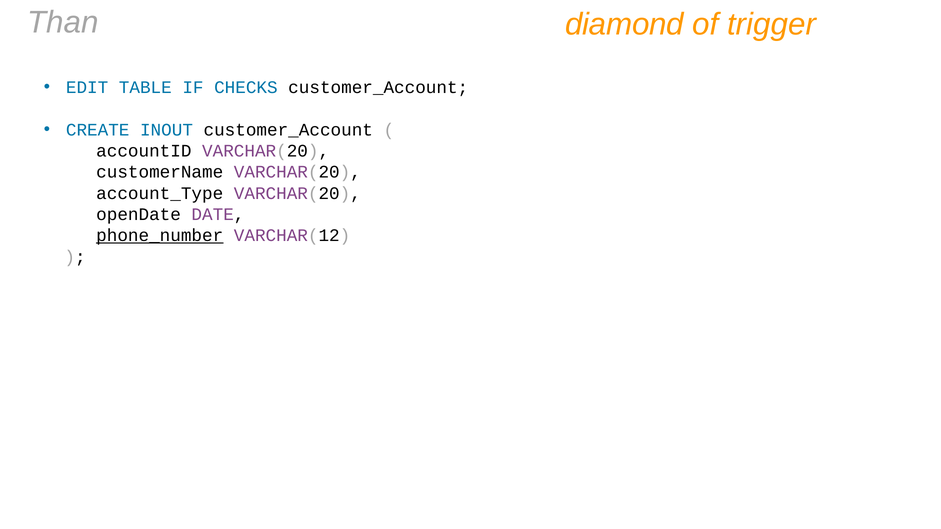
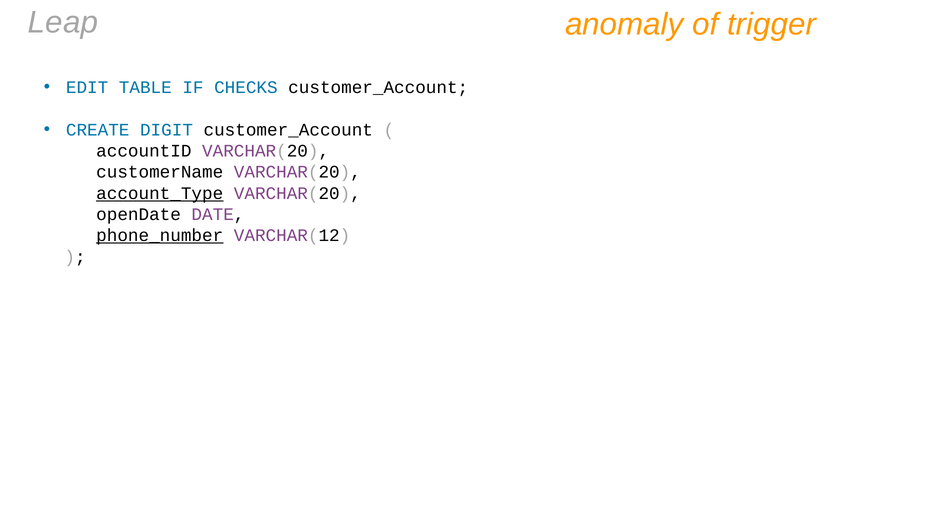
Than: Than -> Leap (63, 22)
diamond: diamond -> anomaly (624, 24)
INOUT: INOUT -> DIGIT (167, 130)
account_Type underline: none -> present (160, 193)
